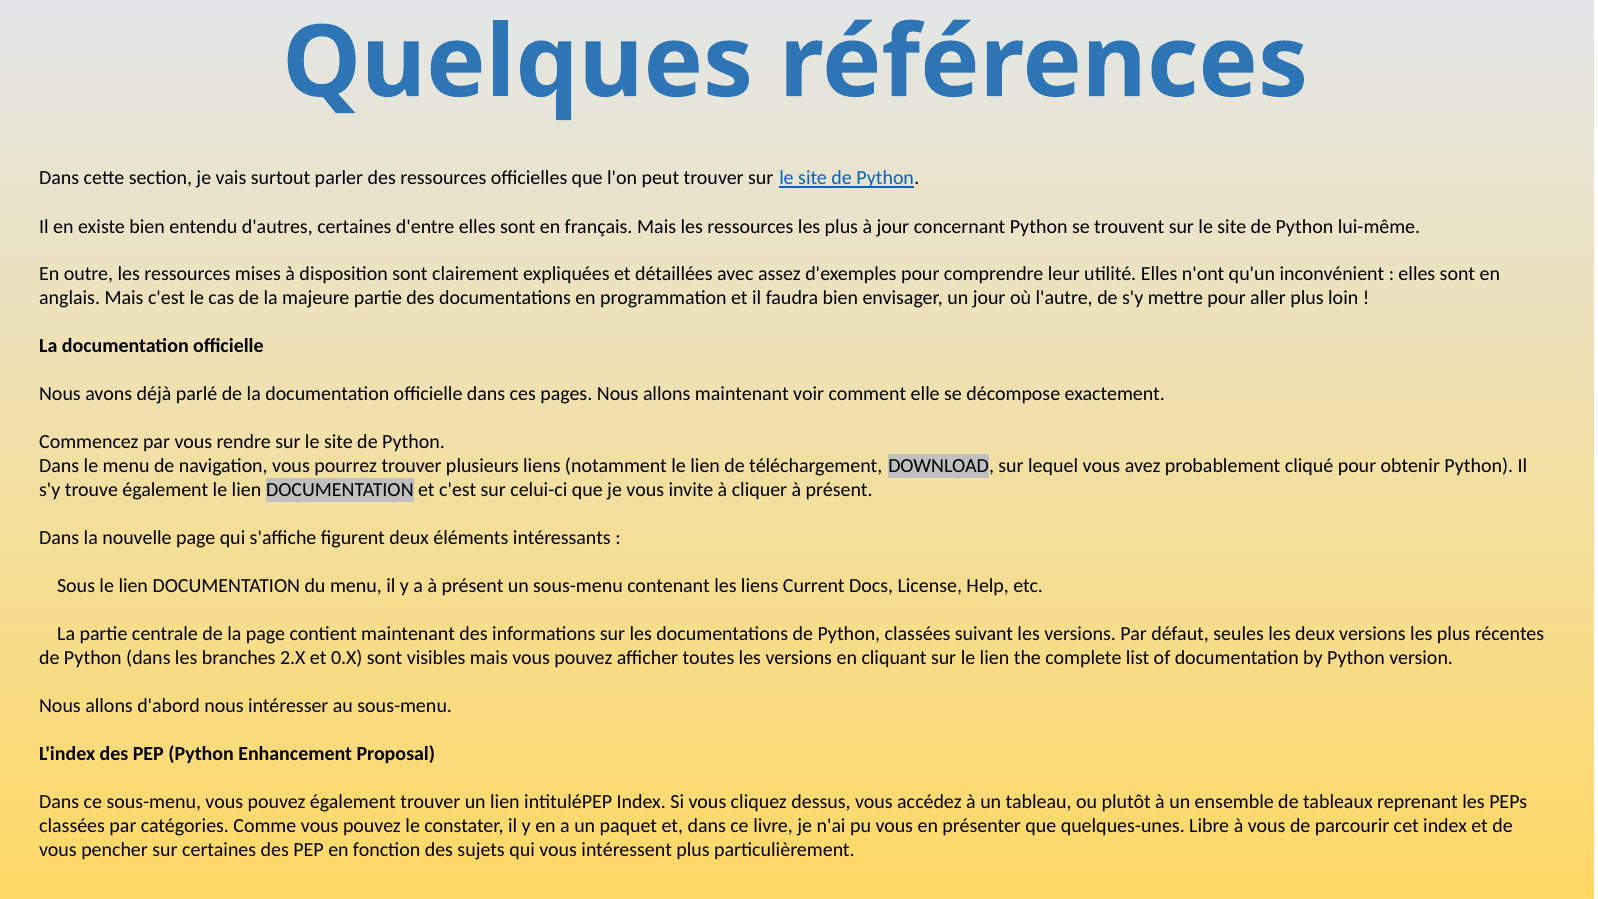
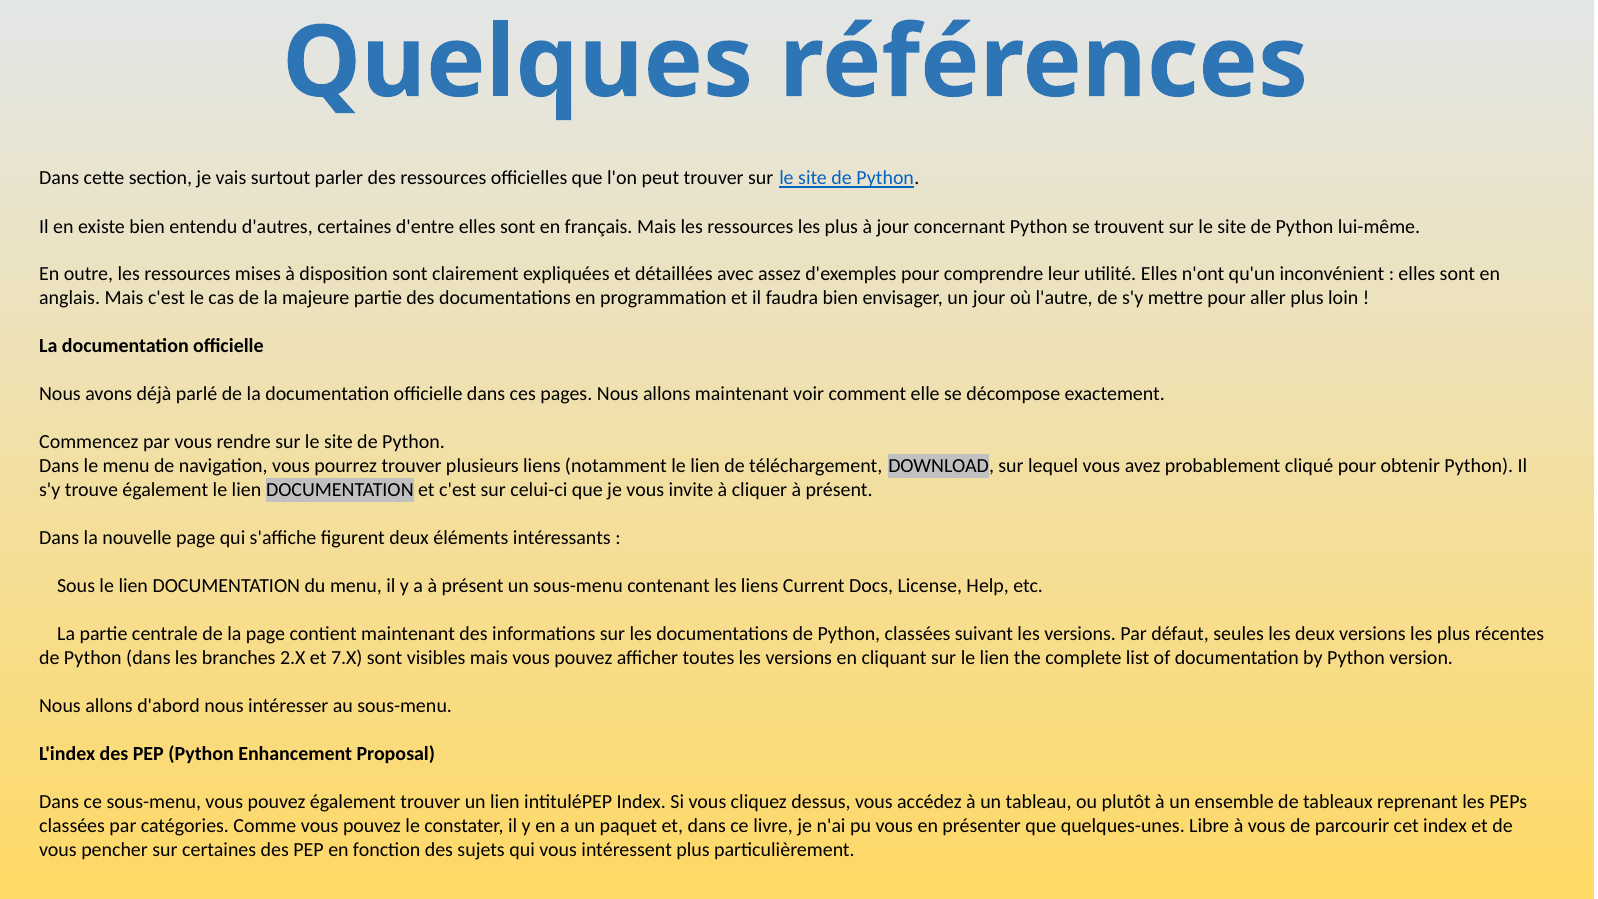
0.X: 0.X -> 7.X (347, 658)
